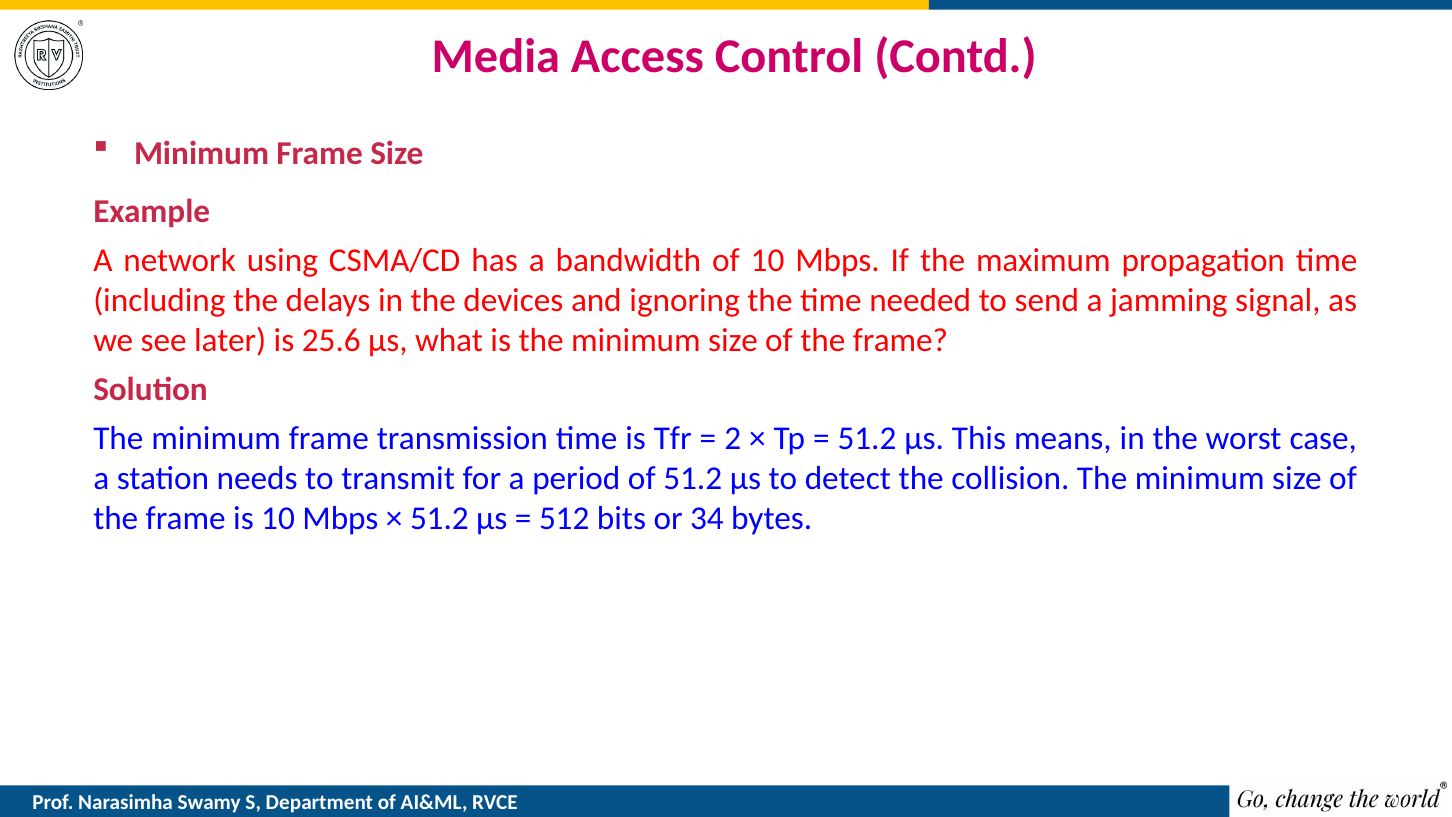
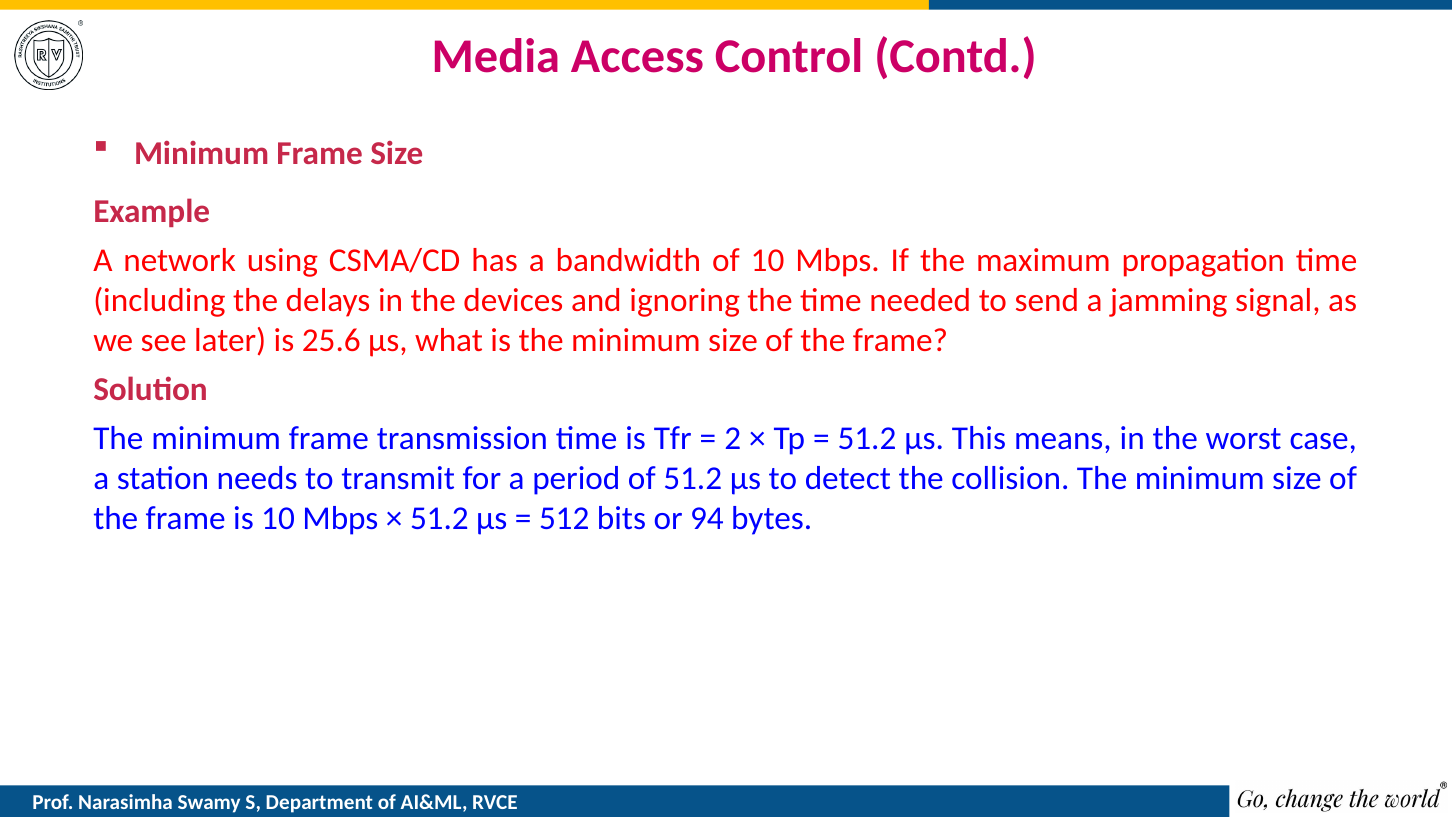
34: 34 -> 94 (707, 518)
